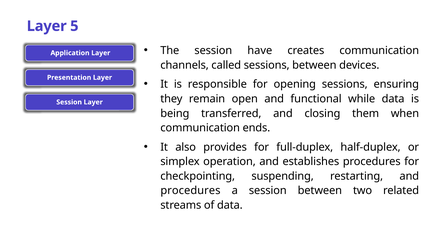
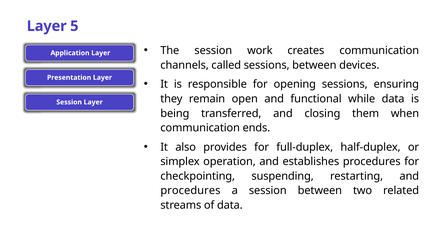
have: have -> work (260, 51)
